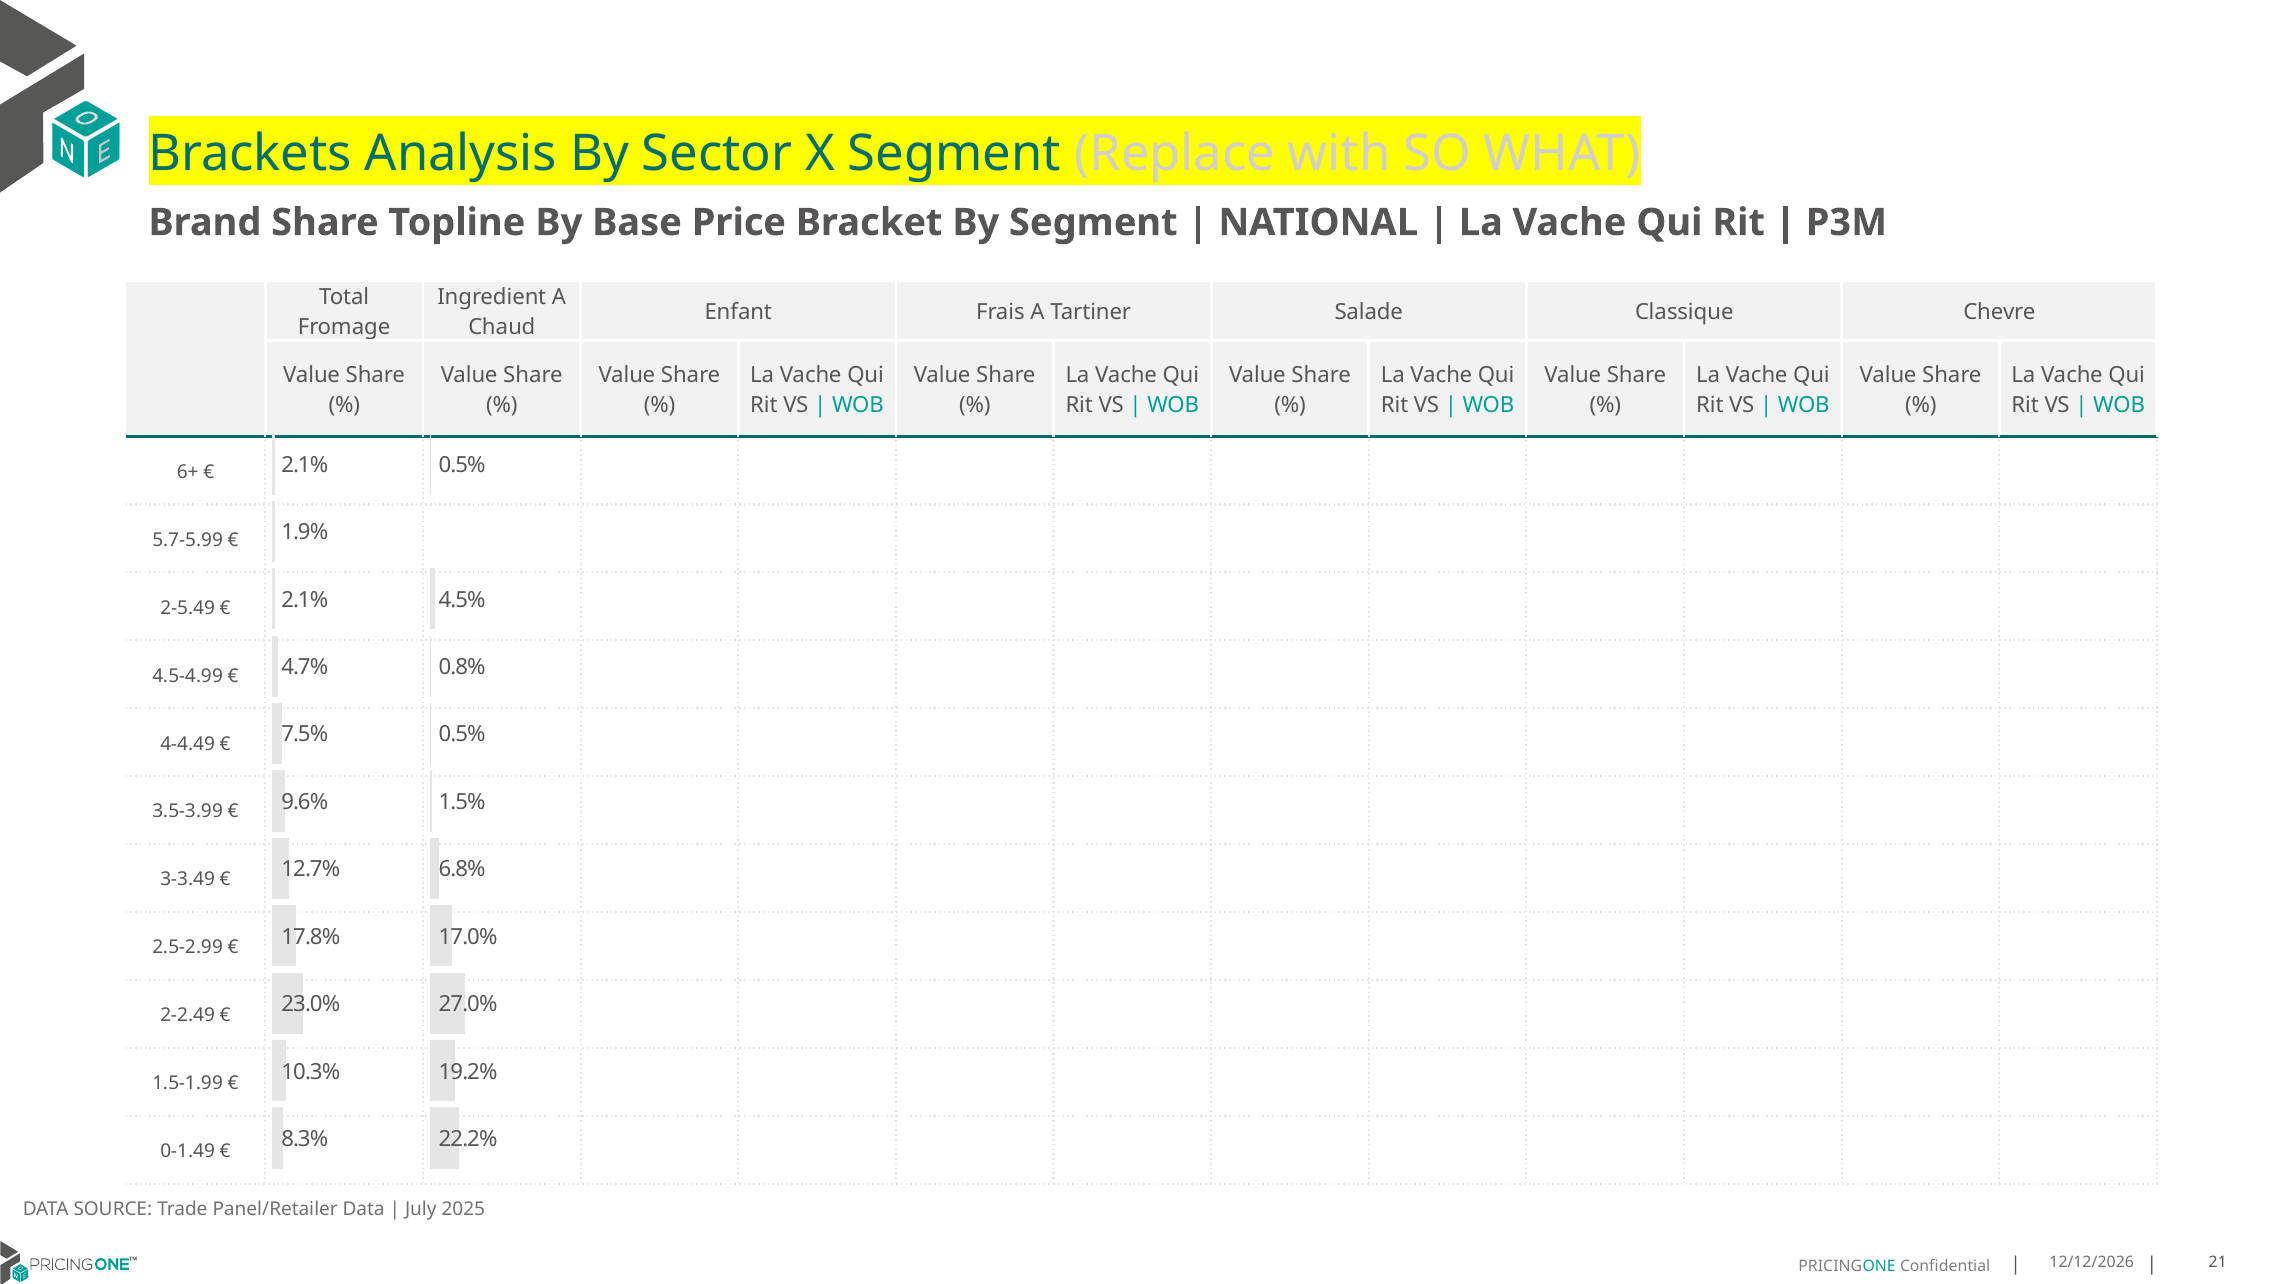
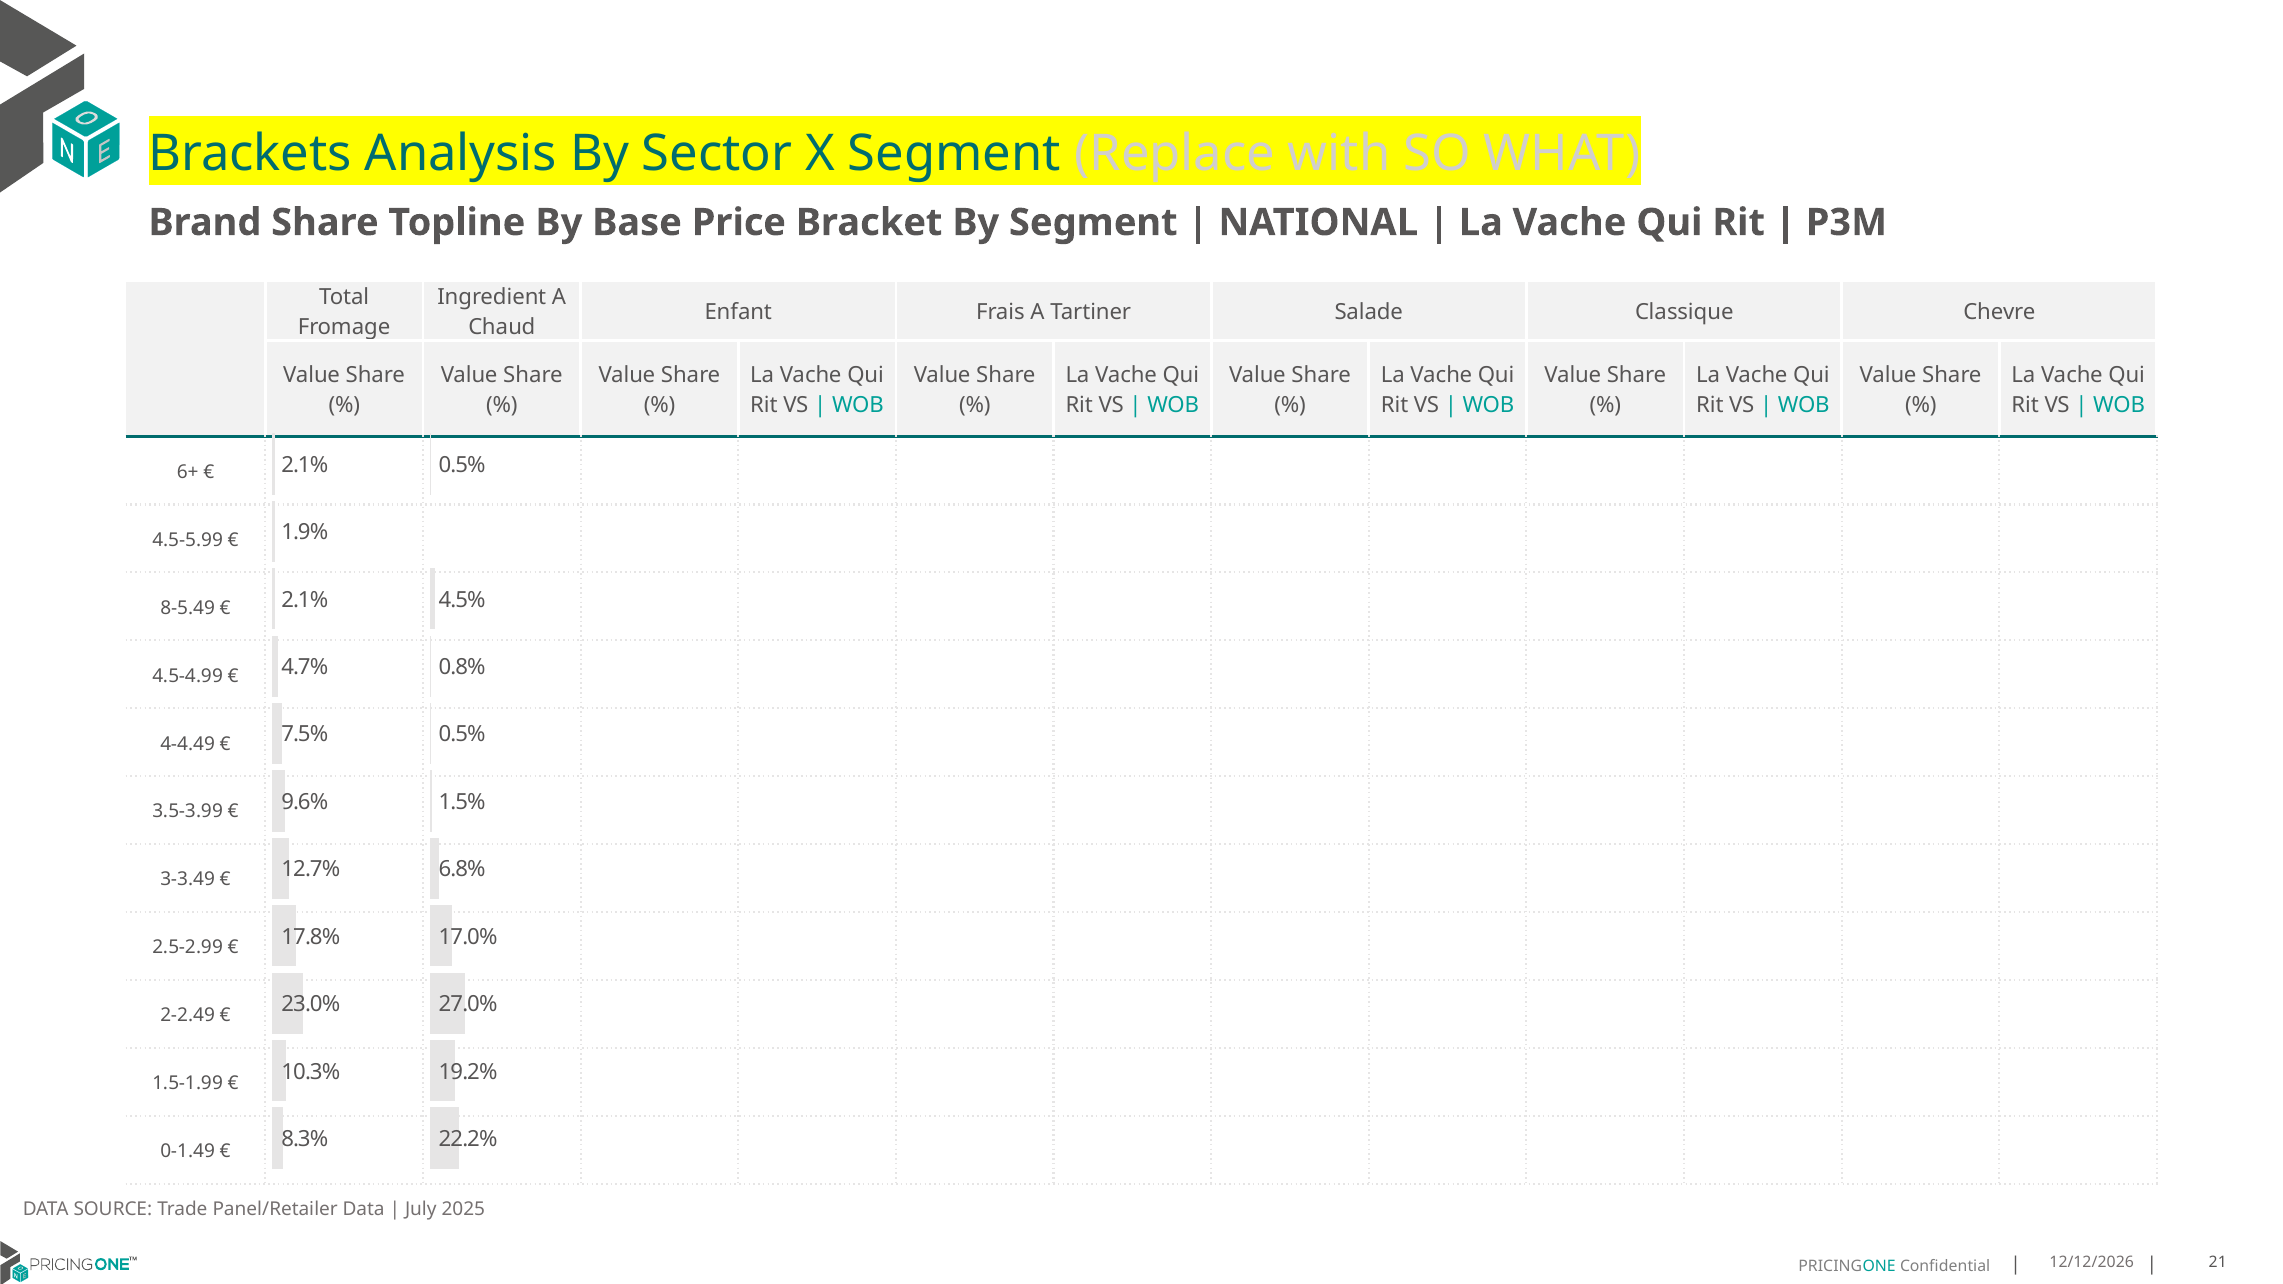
5.7-5.99: 5.7-5.99 -> 4.5-5.99 (188, 540)
2-5.49: 2-5.49 -> 8-5.49 (188, 608)
